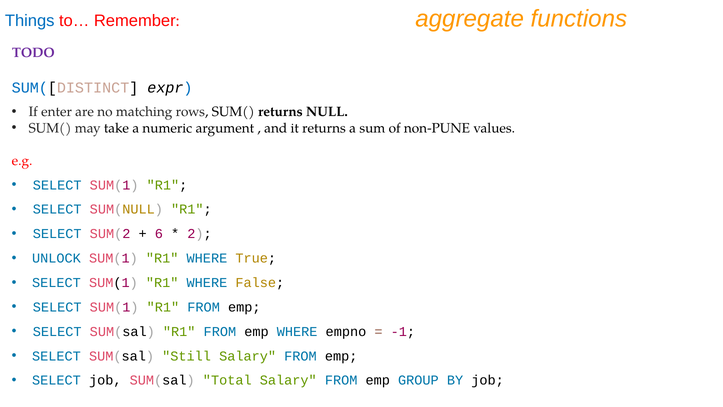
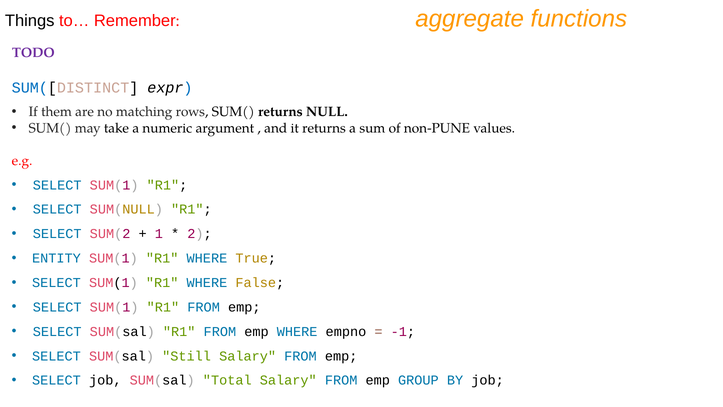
Things colour: blue -> black (30, 21)
enter: enter -> them (57, 112)
6: 6 -> 1 (159, 234)
UNLOCK: UNLOCK -> ENTITY (56, 258)
